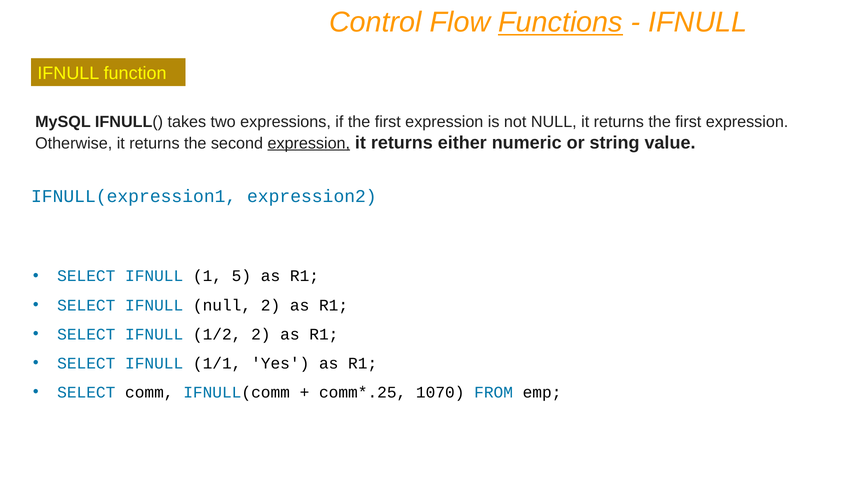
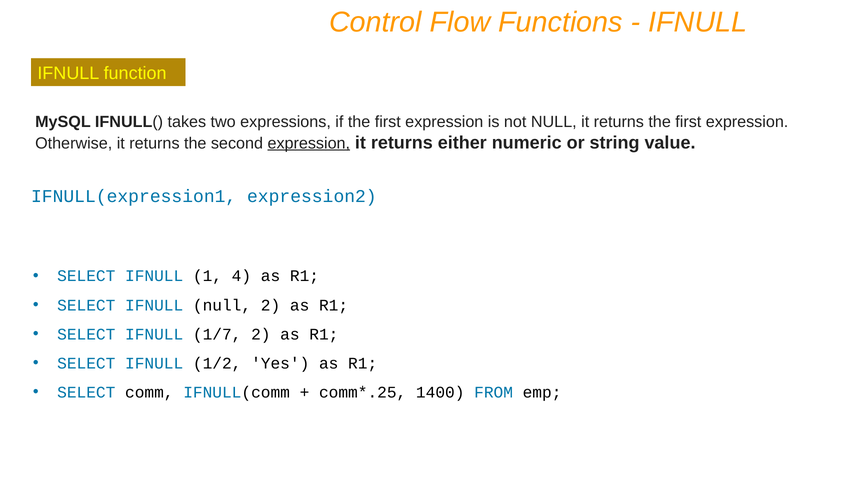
Functions underline: present -> none (561, 22)
5: 5 -> 4 (241, 276)
1/2: 1/2 -> 1/7 (217, 334)
1/1: 1/1 -> 1/2 (217, 363)
1070: 1070 -> 1400 (440, 392)
